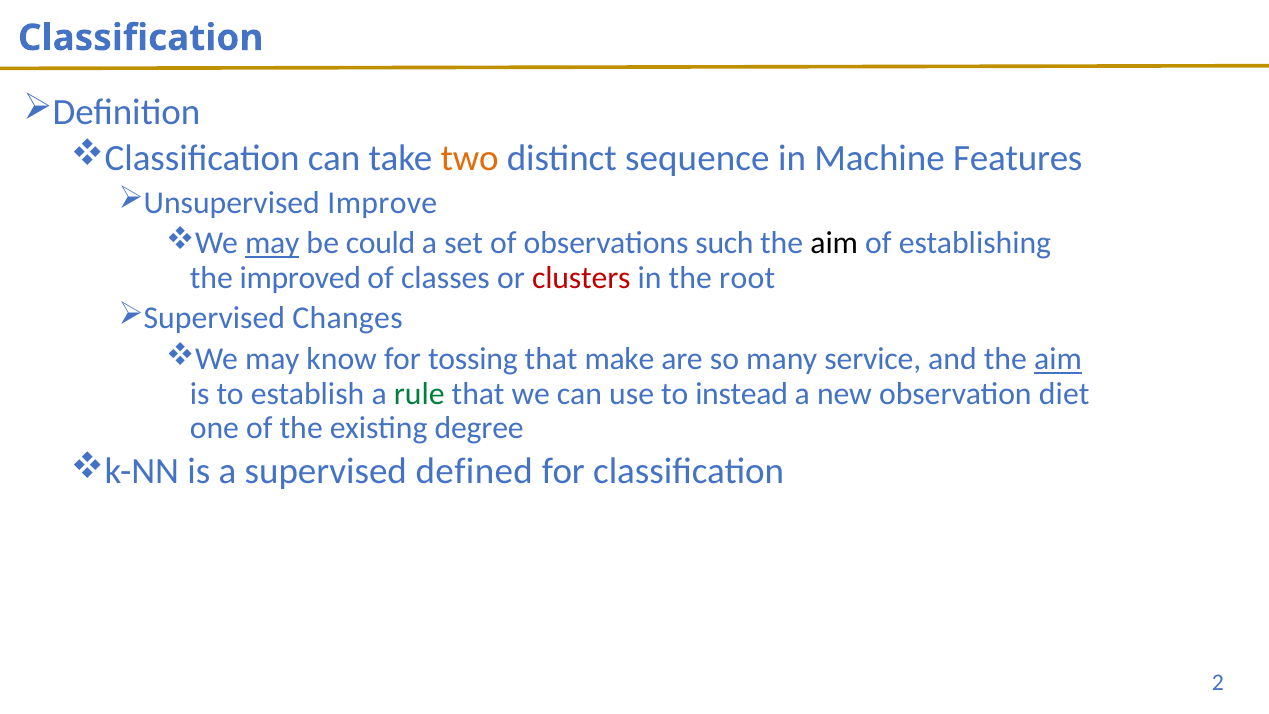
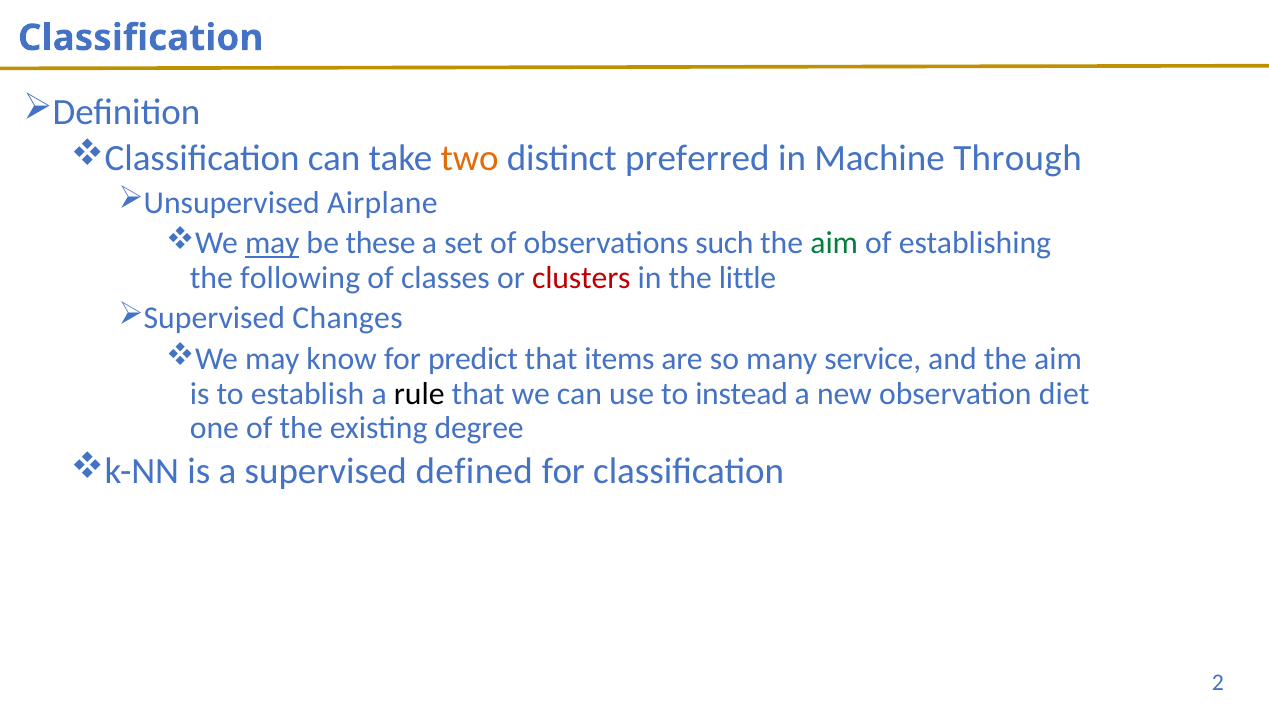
sequence: sequence -> preferred (697, 159)
Features: Features -> Through (1018, 159)
Improve: Improve -> Airplane (382, 202)
could: could -> these (381, 243)
aim colour: black -> green (834, 243)
improved: improved -> following (300, 278)
root: root -> little (748, 278)
tossing: tossing -> predict (473, 359)
make: make -> items (619, 359)
aim underline: present -> none (1058, 359)
rule colour: green -> black (419, 393)
